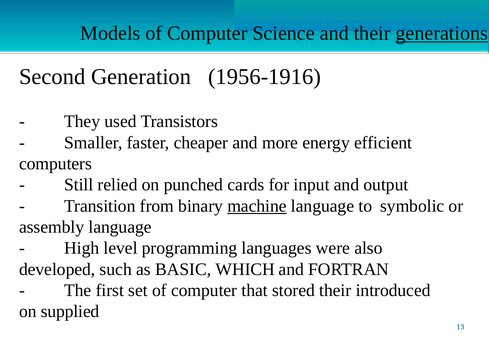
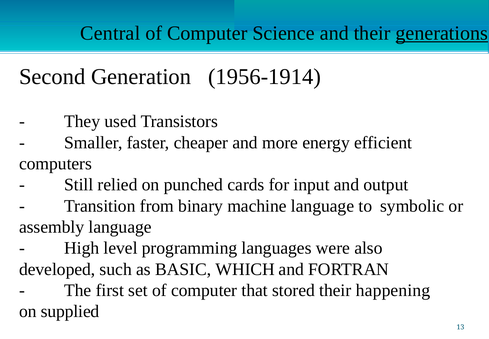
Models: Models -> Central (110, 33)
1956-1916: 1956-1916 -> 1956-1914 (265, 77)
machine underline: present -> none (257, 206)
introduced: introduced -> happening (393, 290)
